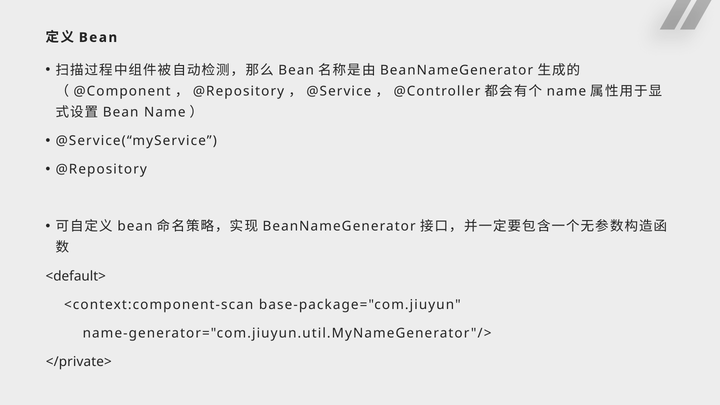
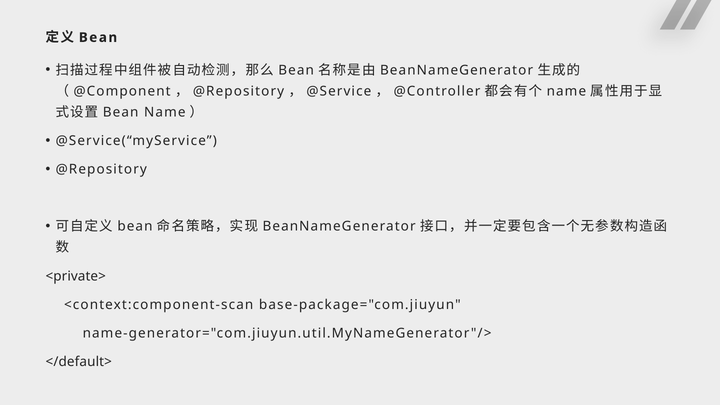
<default>: <default> -> <private> (76, 276)
</private>: </private> -> </default> (79, 362)
